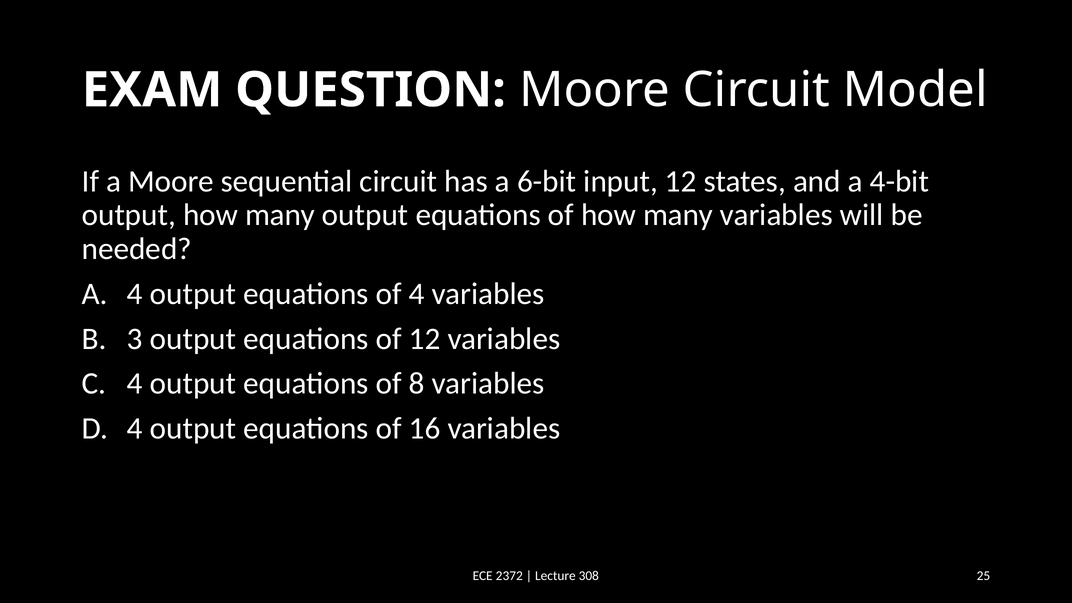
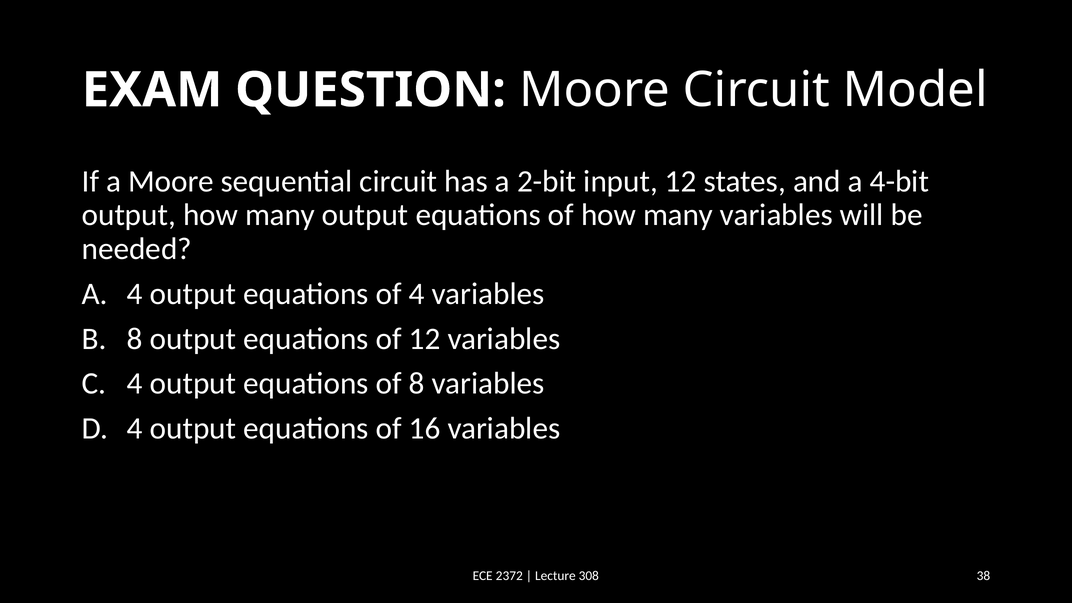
6-bit: 6-bit -> 2-bit (547, 181)
3: 3 -> 8 (135, 339)
25: 25 -> 38 (983, 576)
